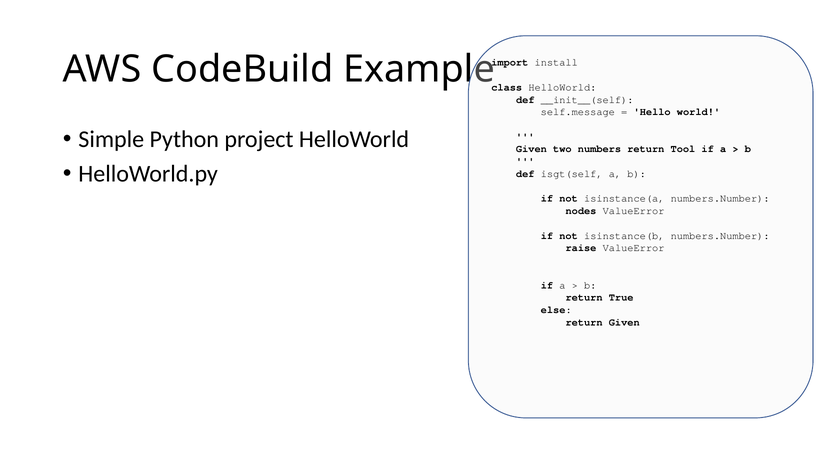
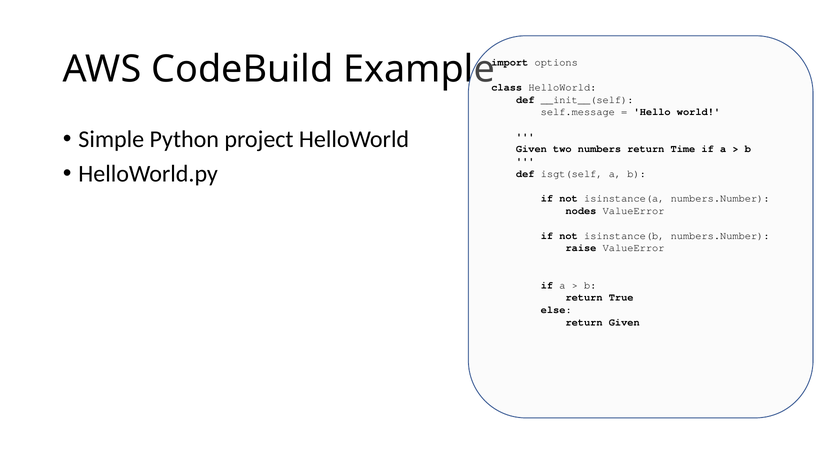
install: install -> options (556, 62)
Tool: Tool -> Time (683, 149)
